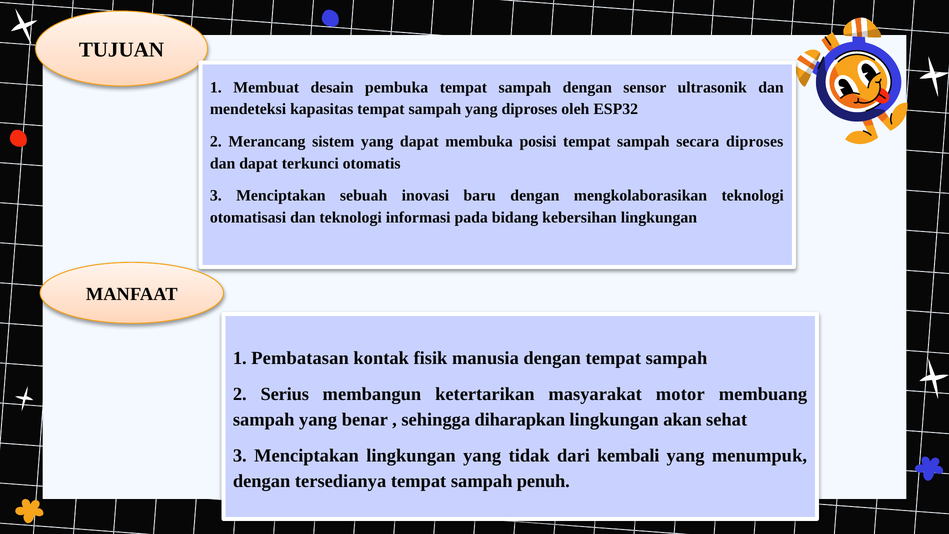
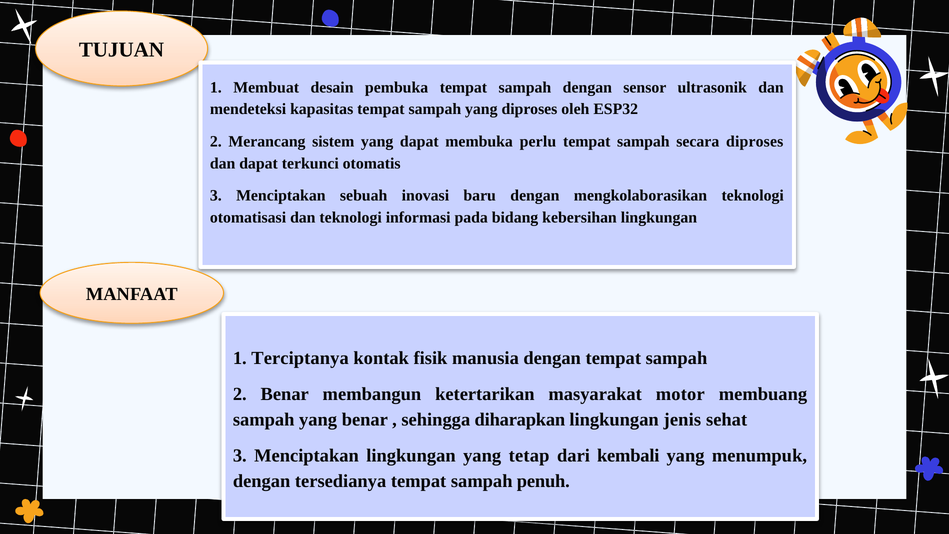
posisi: posisi -> perlu (538, 142)
Pembatasan: Pembatasan -> Terciptanya (300, 358)
2 Serius: Serius -> Benar (285, 394)
akan: akan -> jenis (682, 419)
tidak: tidak -> tetap (529, 455)
